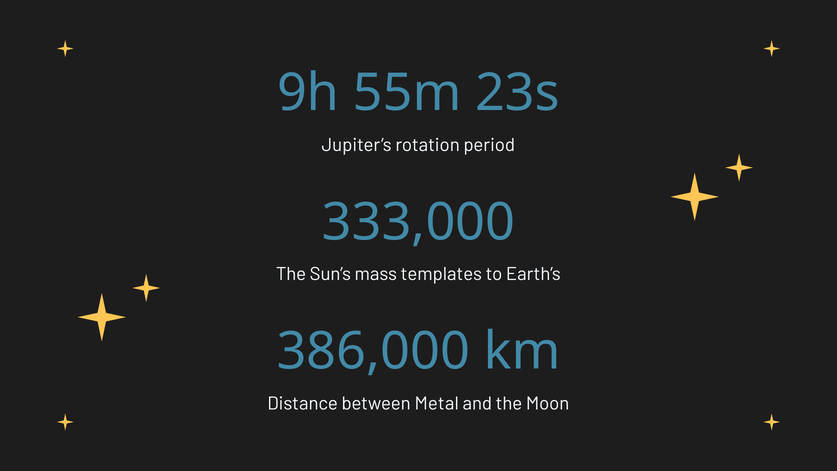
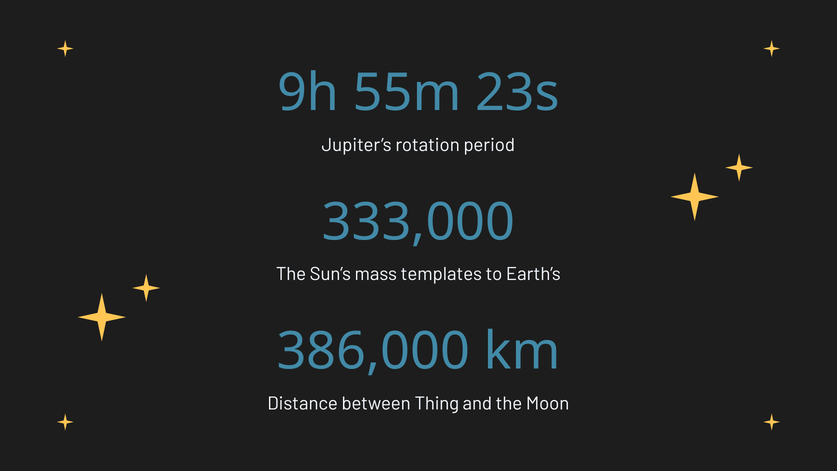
Metal: Metal -> Thing (437, 403)
